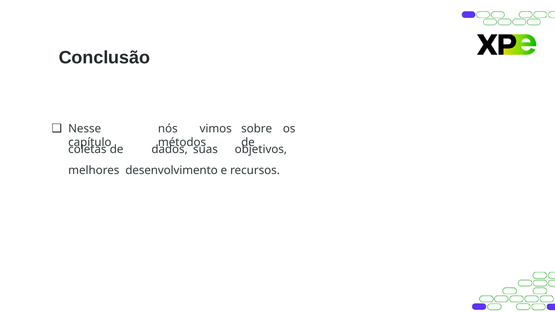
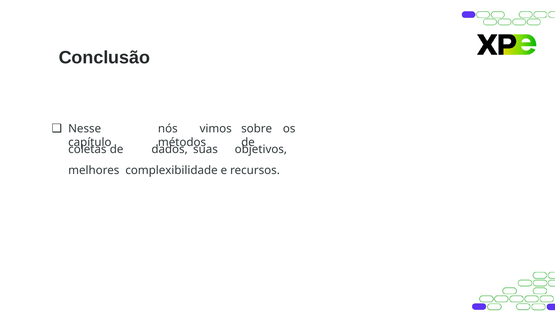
desenvolvimento: desenvolvimento -> complexibilidade (171, 170)
